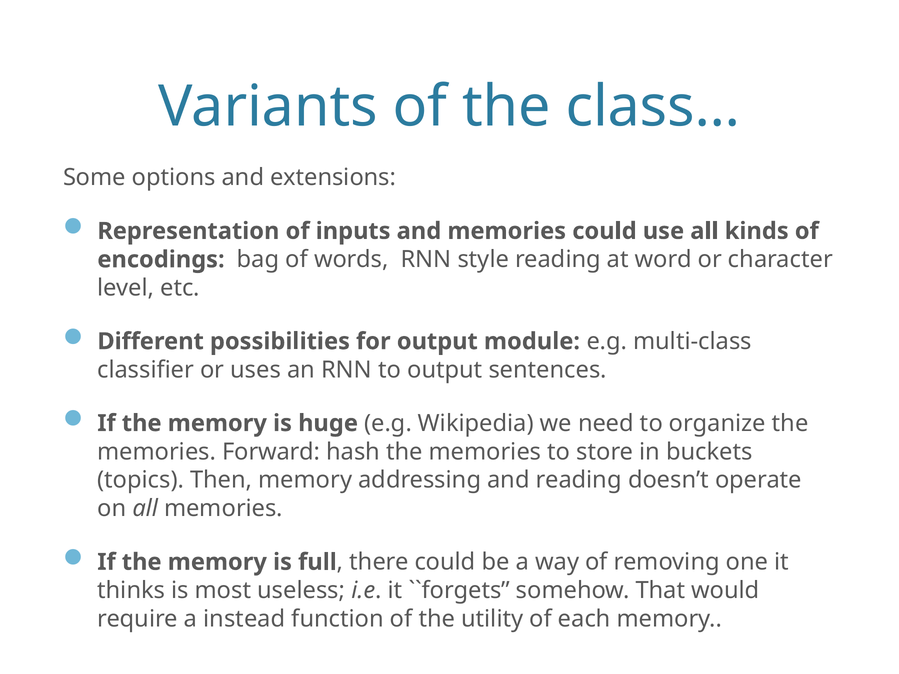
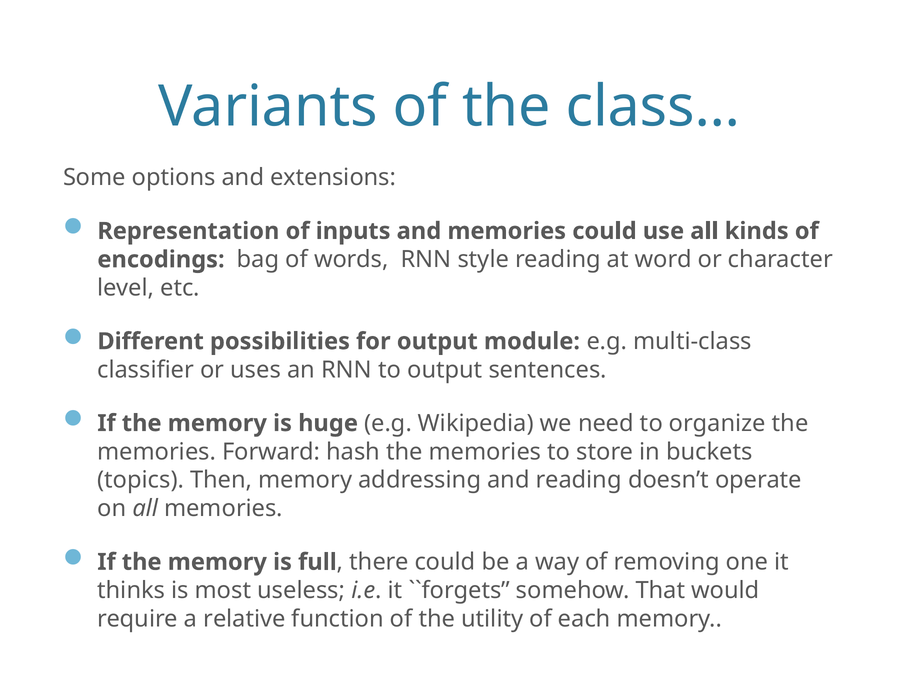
instead: instead -> relative (244, 619)
